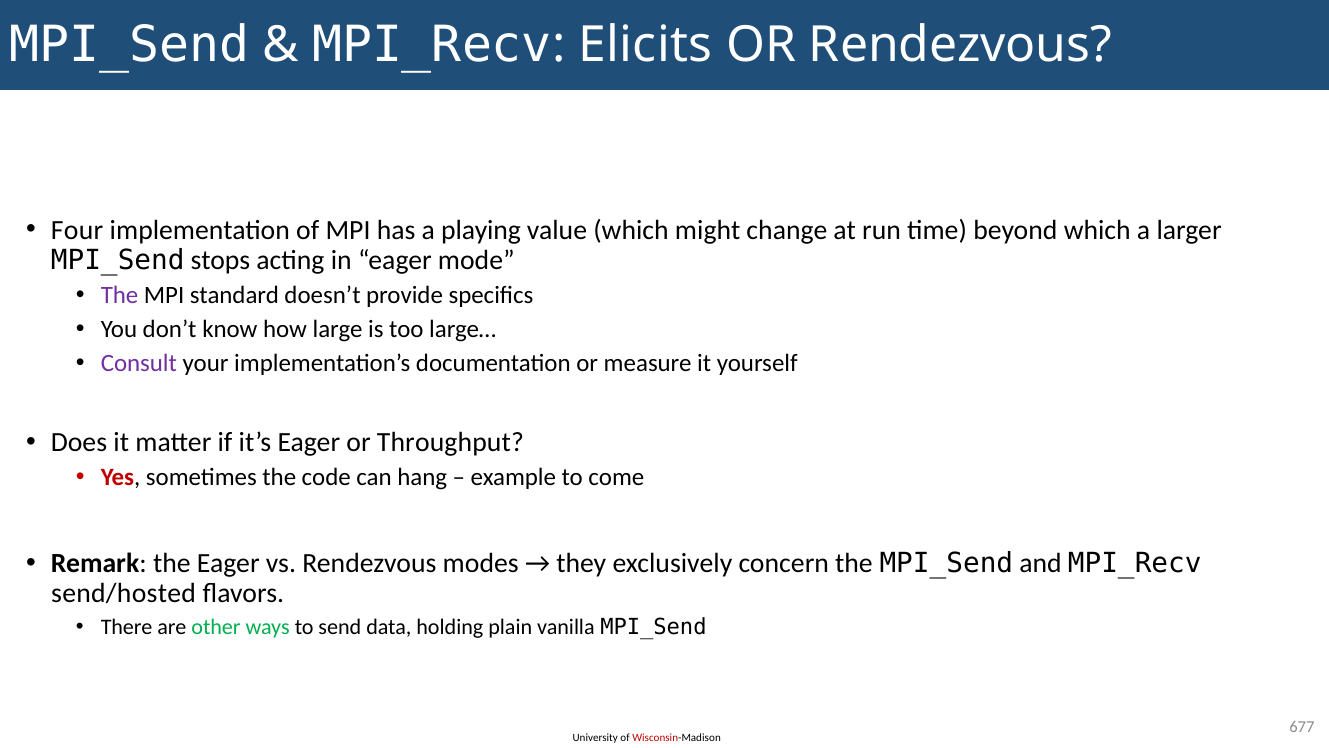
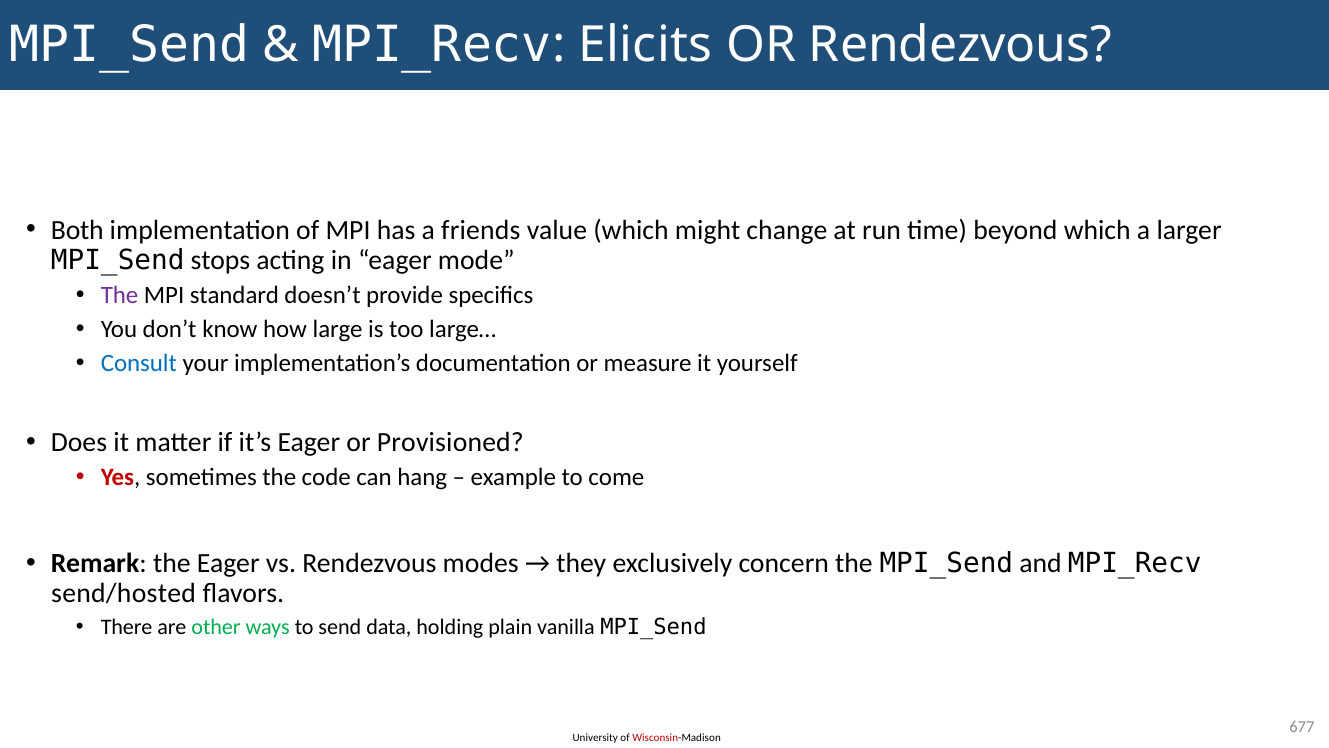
Four: Four -> Both (77, 230)
playing: playing -> friends (481, 230)
Consult colour: purple -> blue (139, 363)
Throughput: Throughput -> Provisioned (450, 442)
